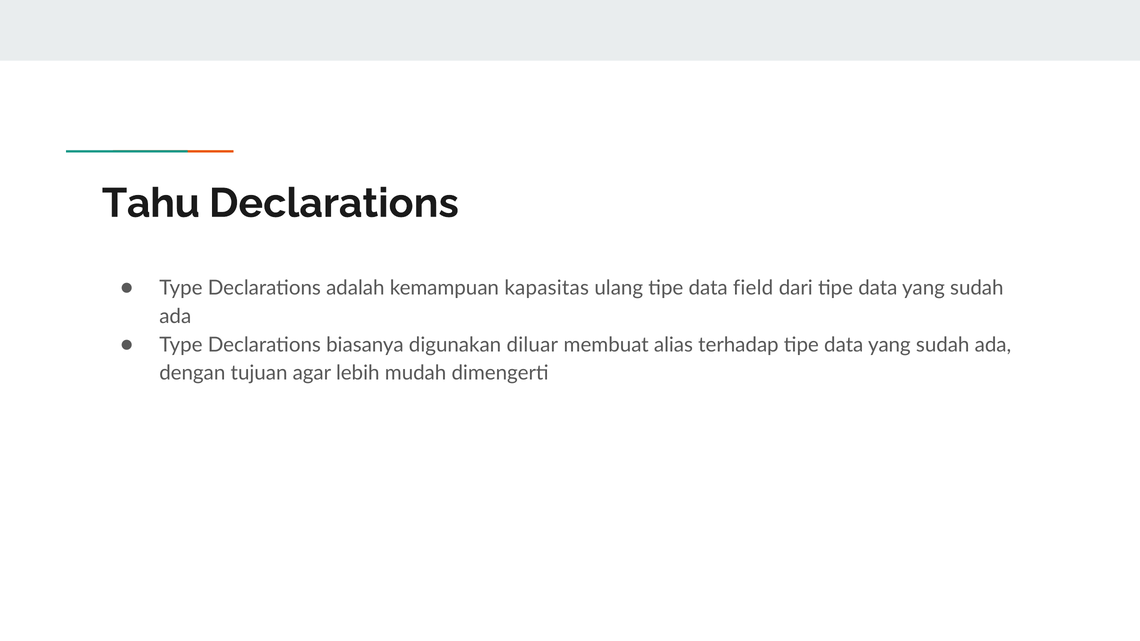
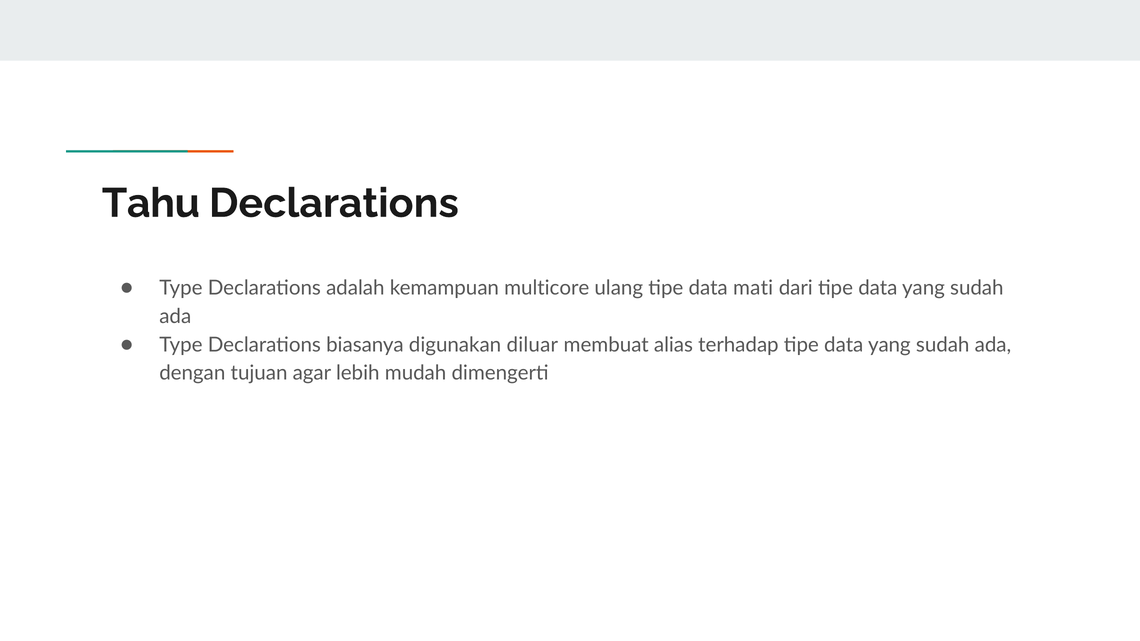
kapasitas: kapasitas -> multicore (547, 288)
field: field -> mati (753, 288)
